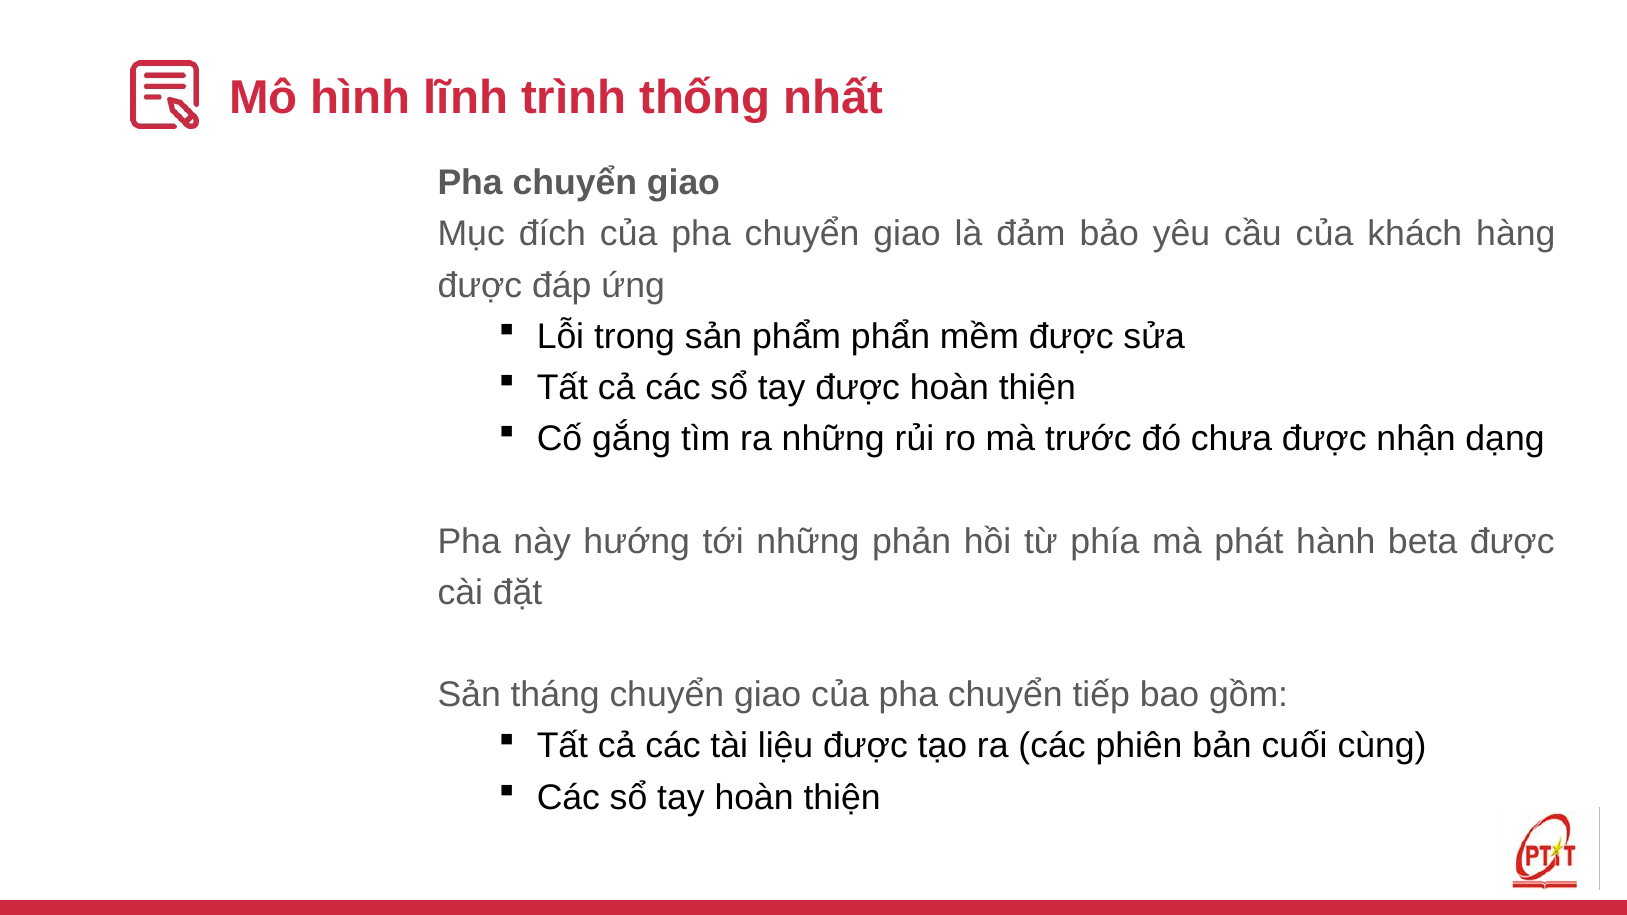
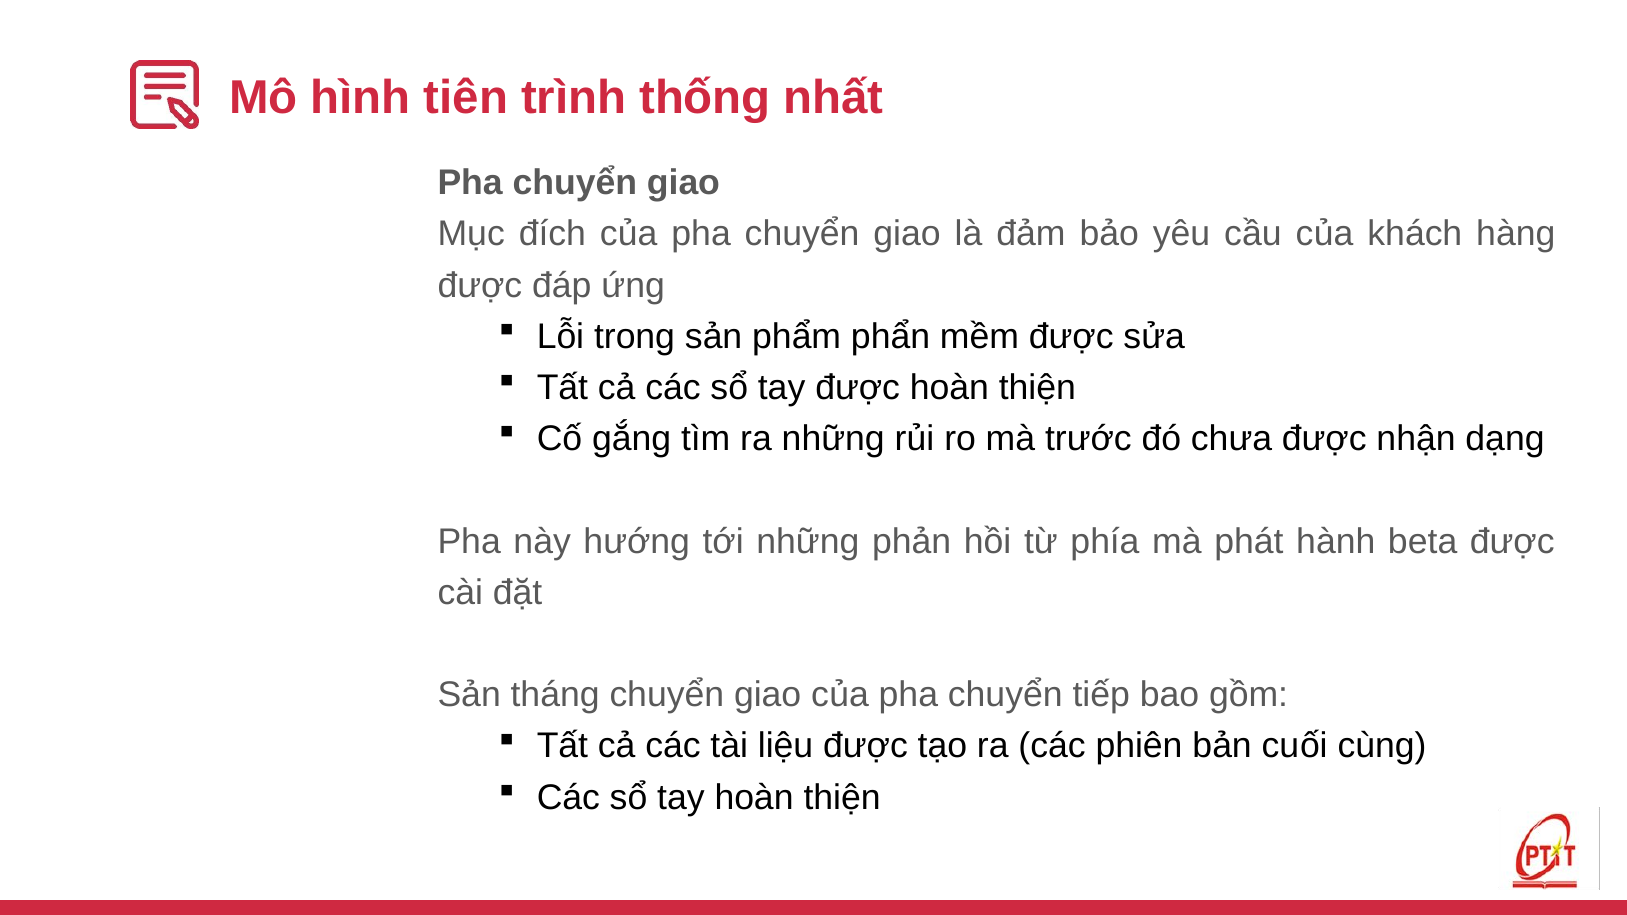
lĩnh: lĩnh -> tiên (466, 98)
